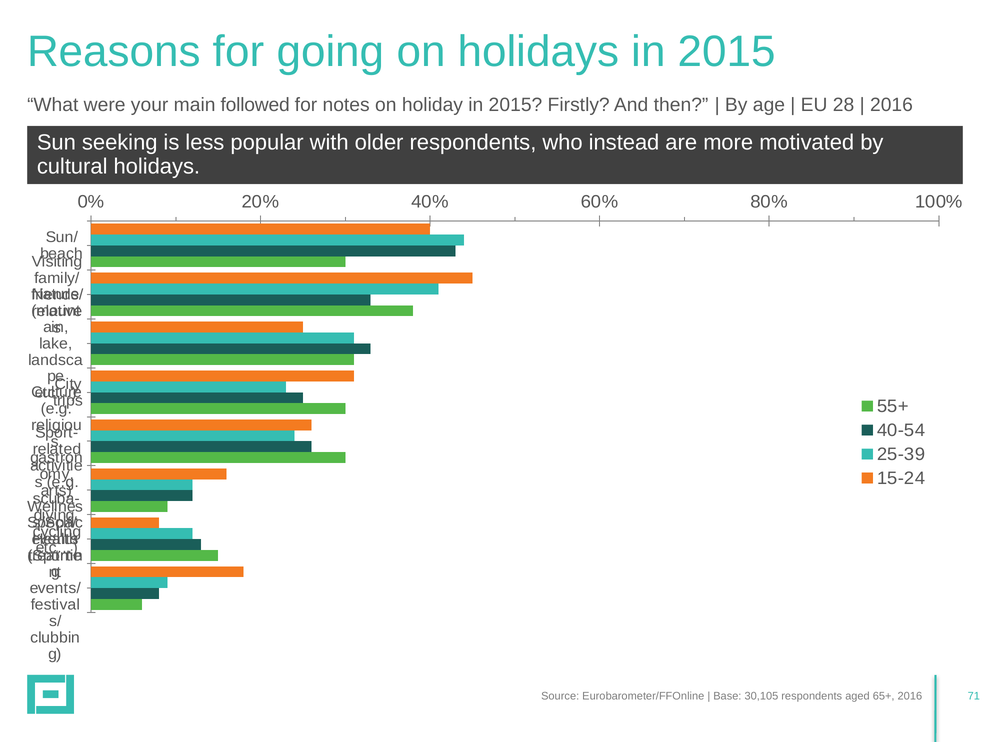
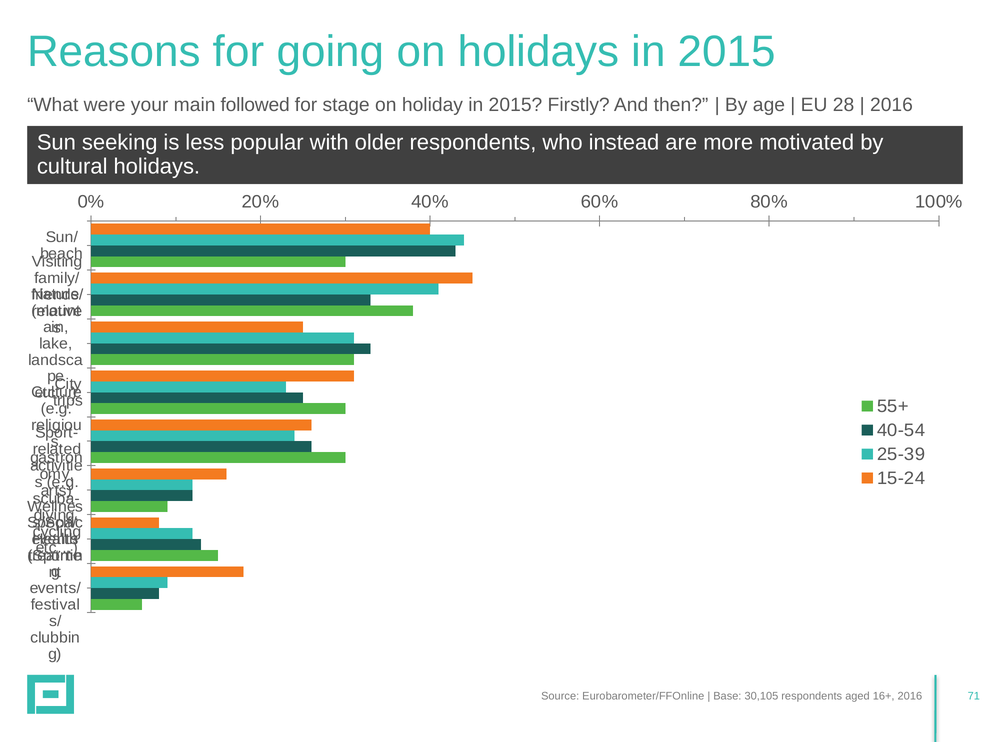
notes: notes -> stage (346, 105)
65+: 65+ -> 16+ (884, 697)
